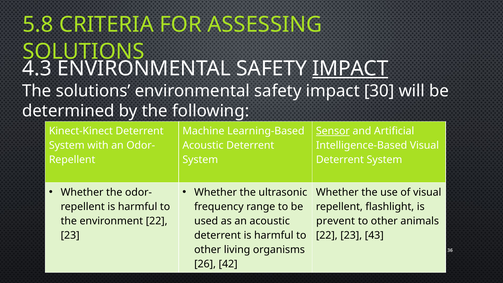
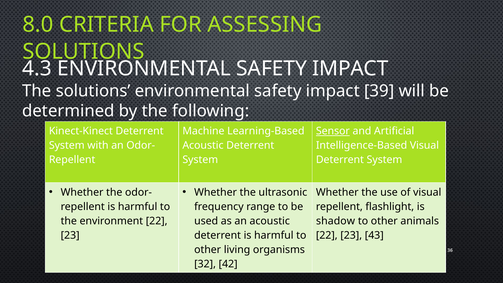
5.8: 5.8 -> 8.0 (38, 25)
IMPACT underline: present -> none (350, 69)
30: 30 -> 39 (379, 91)
prevent: prevent -> shadow (336, 221)
26: 26 -> 32 (205, 264)
